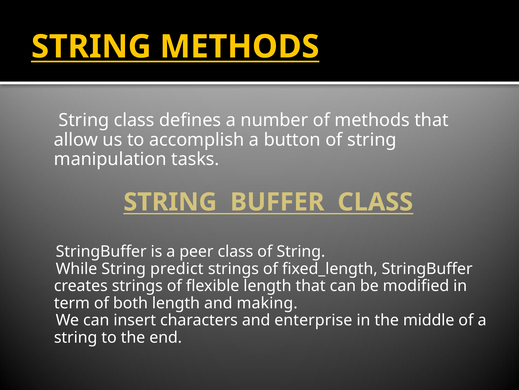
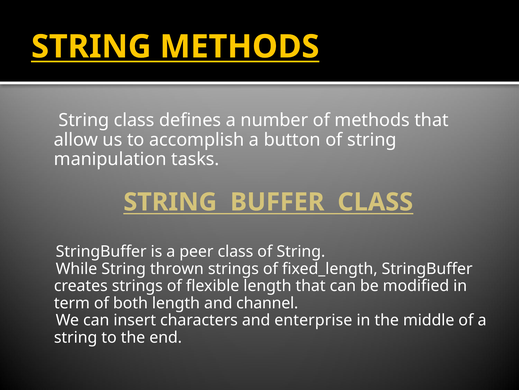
predict: predict -> thrown (177, 268)
making: making -> channel (267, 303)
